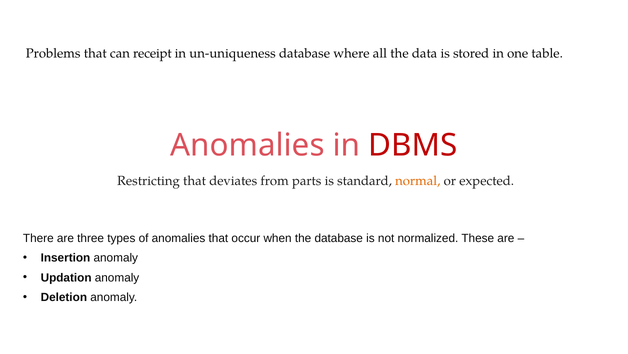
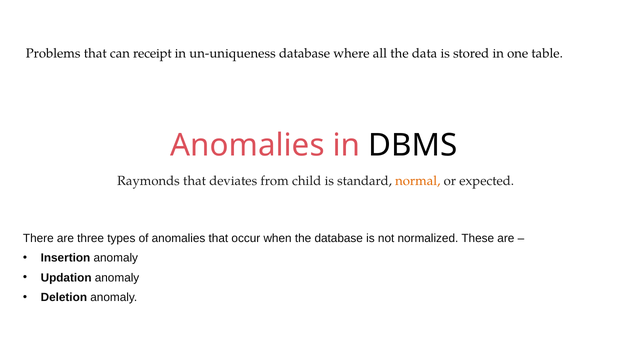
DBMS colour: red -> black (413, 145)
Restricting: Restricting -> Raymonds (148, 180)
parts: parts -> child (307, 180)
